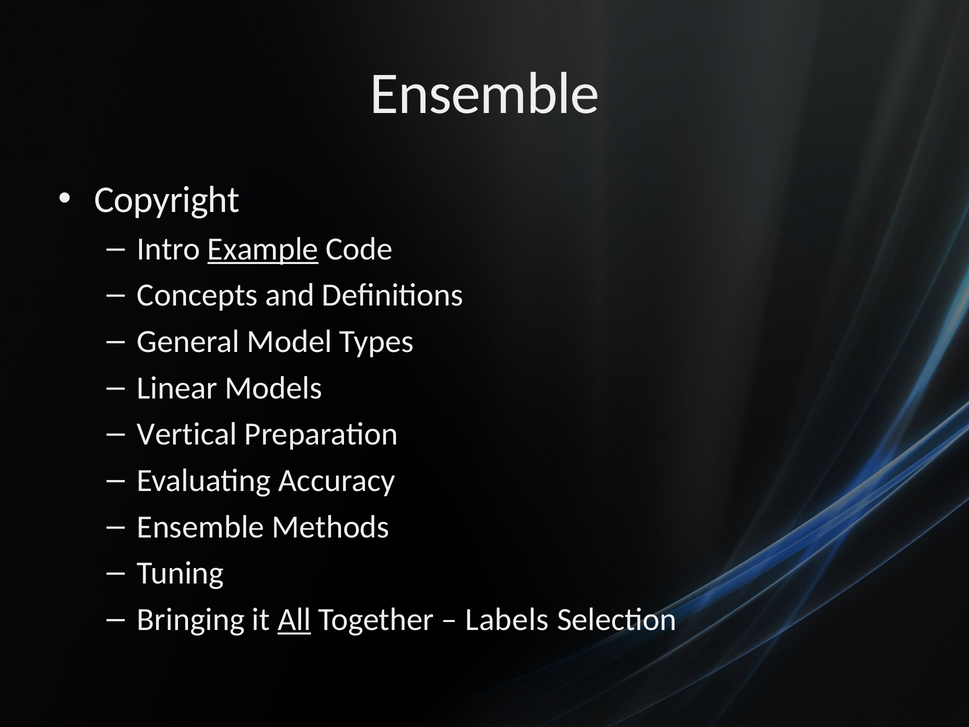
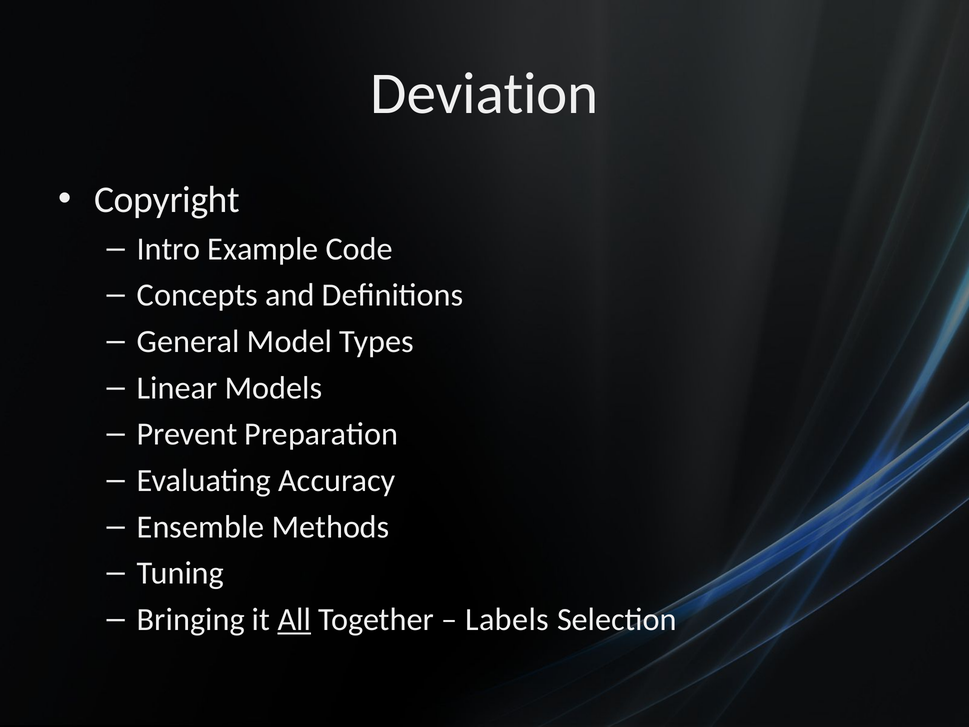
Ensemble: Ensemble -> Deviation (484, 94)
Example underline: present -> none (263, 249)
Vertical: Vertical -> Prevent (187, 434)
